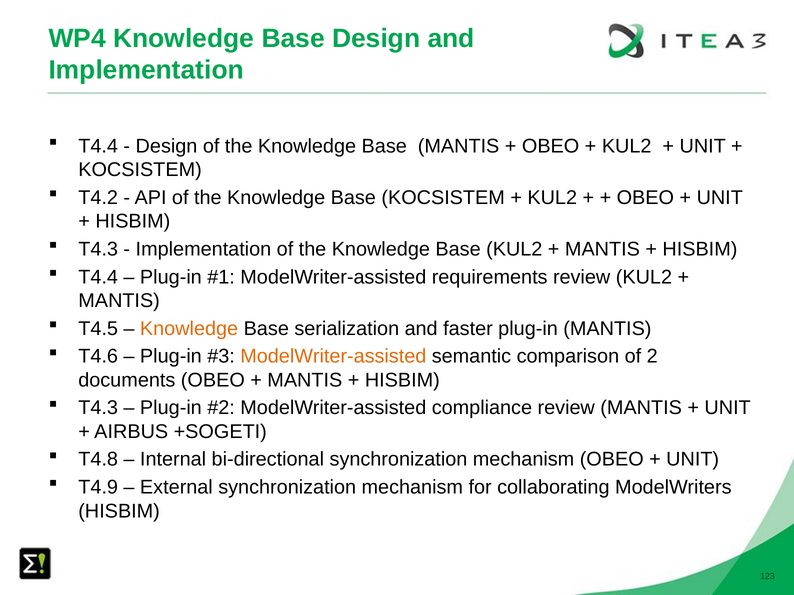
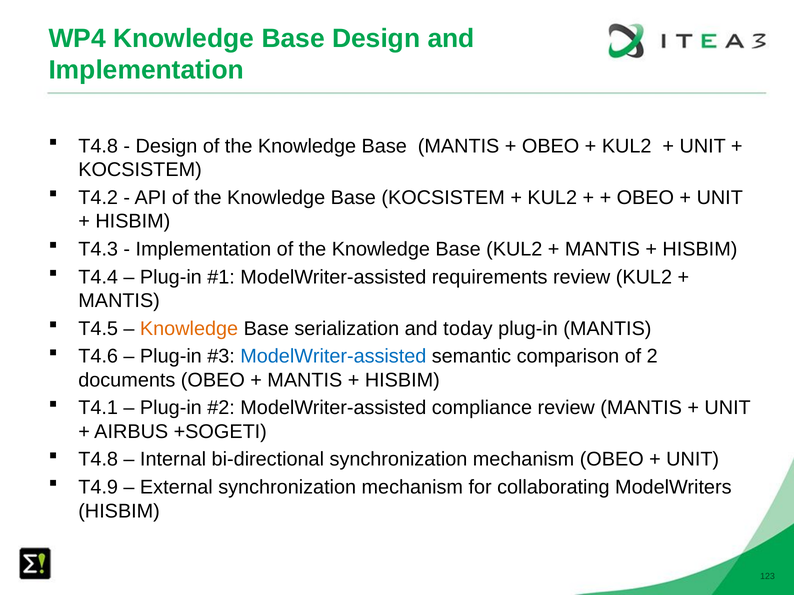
T4.4: T4.4 -> T4.8 (98, 146)
faster: faster -> today (468, 329)
ModelWriter-assisted colour: orange -> blue (333, 357)
T4.3: T4.3 -> T4.1 (98, 408)
